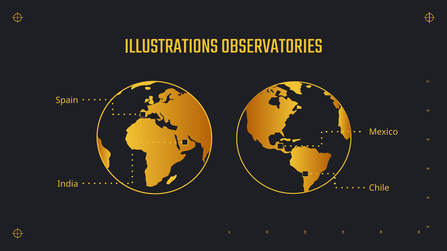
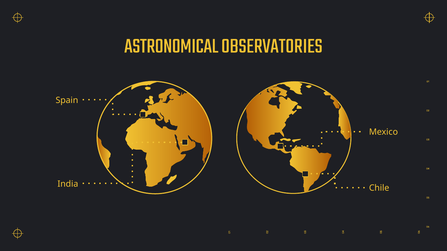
ILLUSTRATIONS: ILLUSTRATIONS -> ASTRONOMICAL (171, 45)
